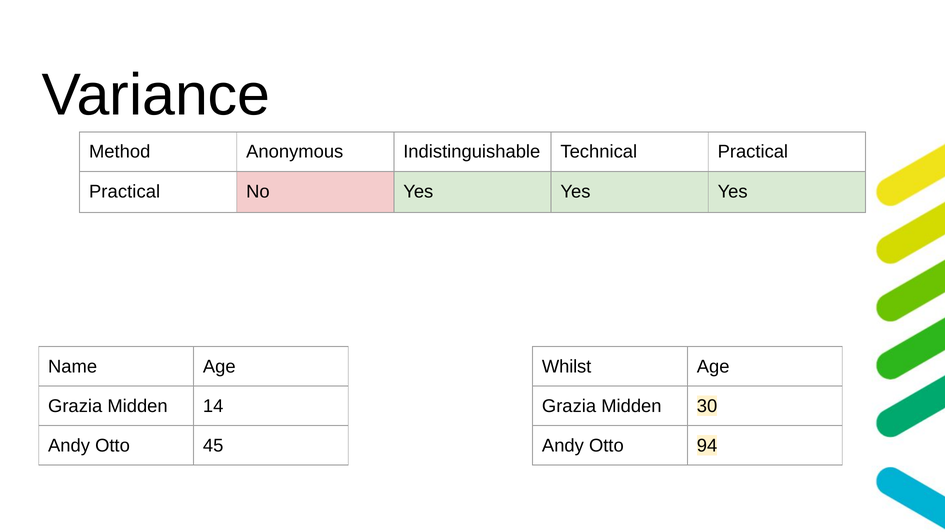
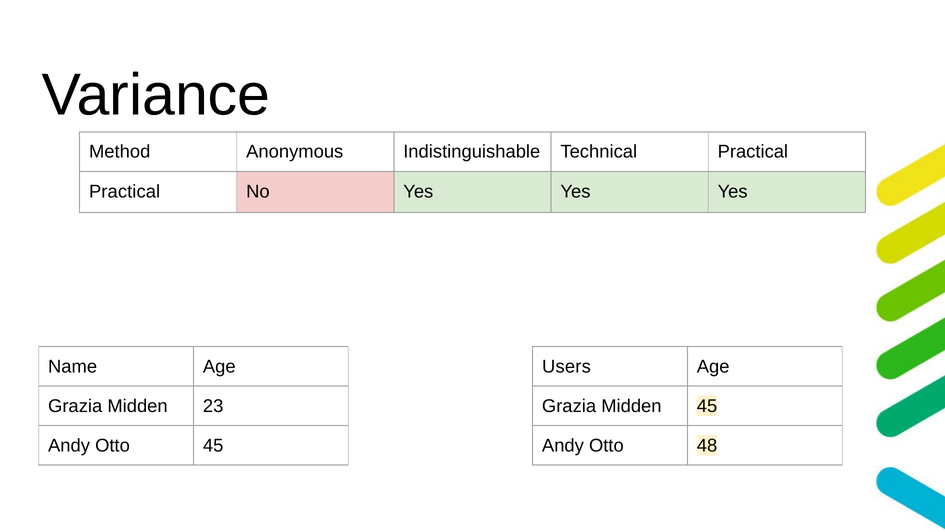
Whilst: Whilst -> Users (566, 366)
14: 14 -> 23 (213, 406)
Midden 30: 30 -> 45 (707, 406)
94: 94 -> 48 (707, 445)
